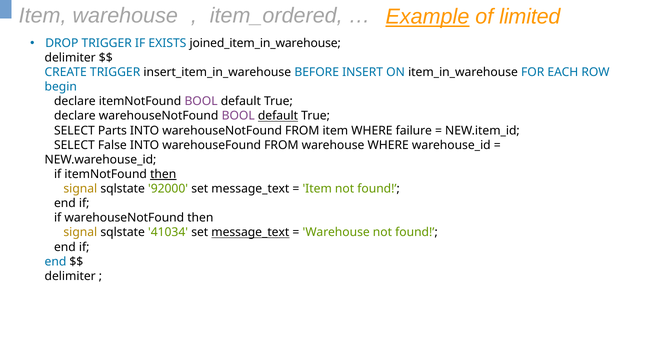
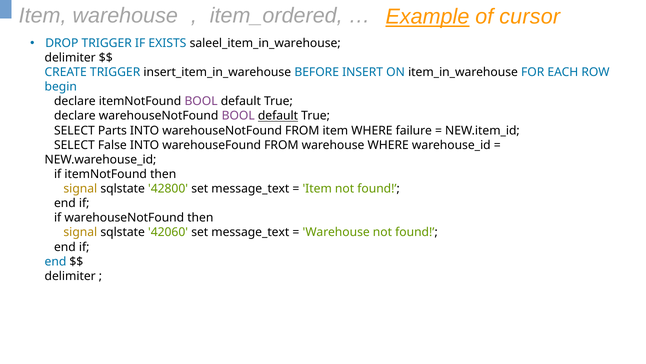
limited: limited -> cursor (530, 17)
joined_item_in_warehouse: joined_item_in_warehouse -> saleel_item_in_warehouse (265, 43)
then underline: present -> none (163, 174)
92000: 92000 -> 42800 (168, 188)
41034: 41034 -> 42060 (168, 232)
message_text underline: present -> none (250, 232)
